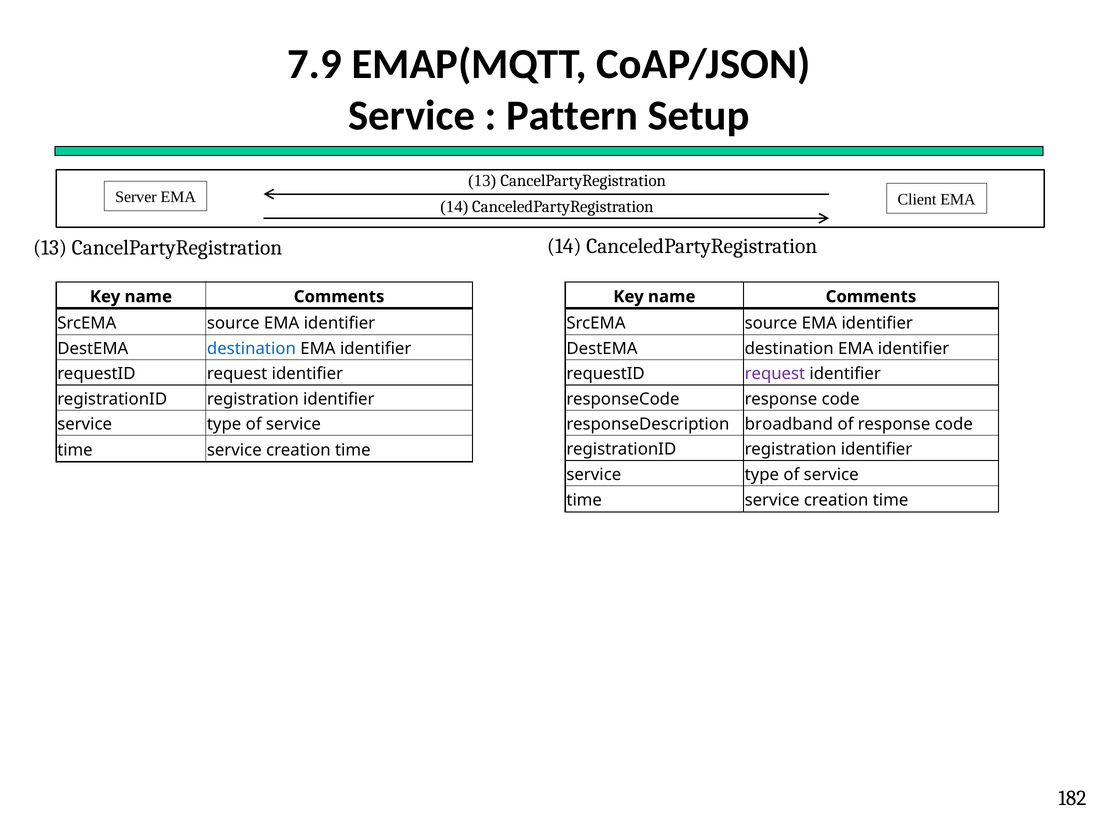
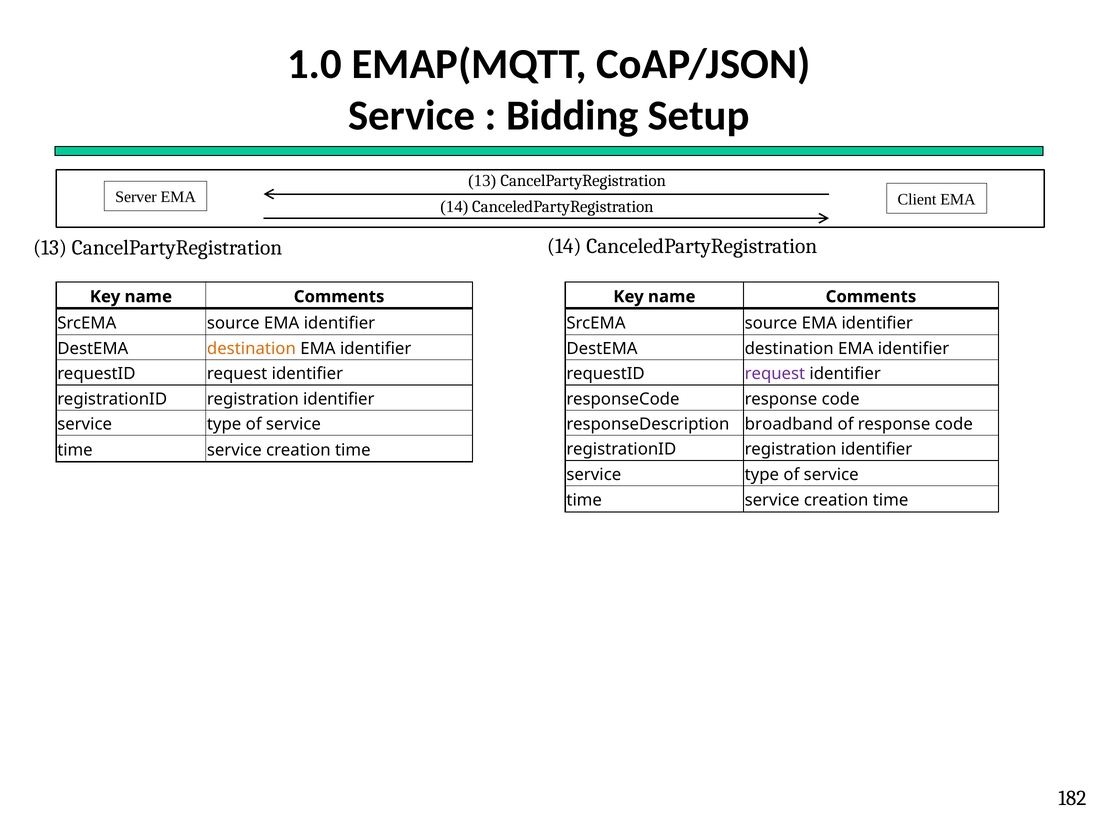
7.9: 7.9 -> 1.0 (315, 64)
Pattern: Pattern -> Bidding (572, 116)
destination colour: blue -> orange (251, 349)
